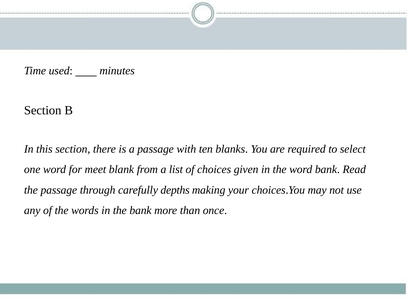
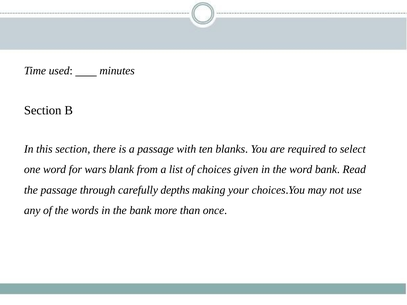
meet: meet -> wars (95, 169)
